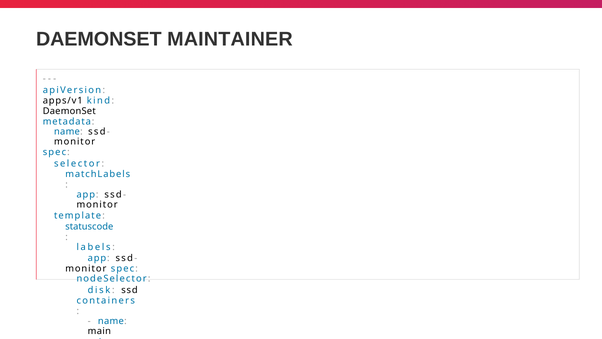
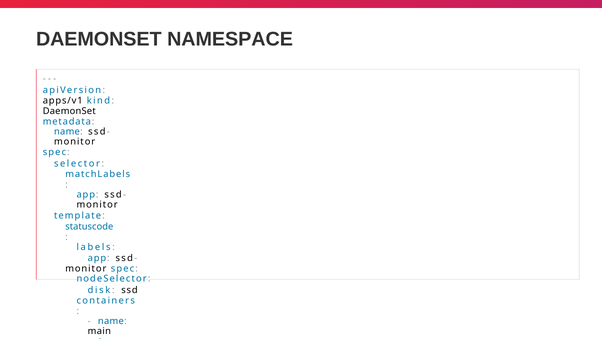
MAINTAINER: MAINTAINER -> NAMESPACE (230, 39)
